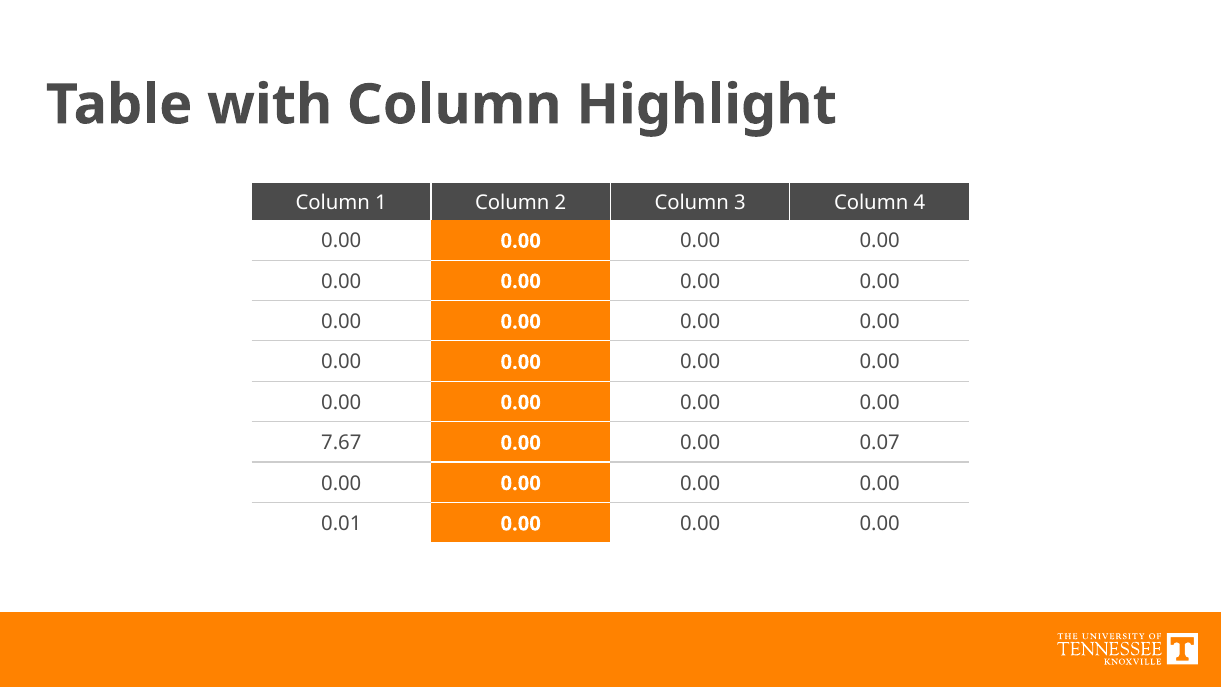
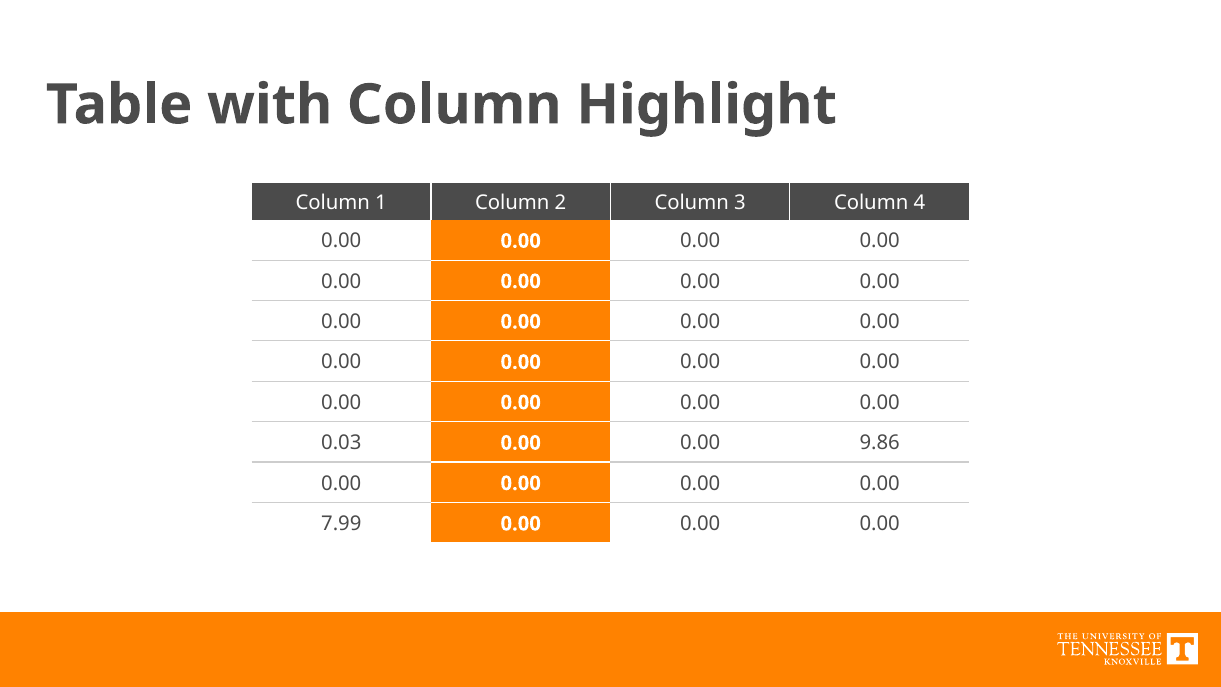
7.67: 7.67 -> 0.03 (341, 443)
0.07: 0.07 -> 9.86 (880, 443)
0.01: 0.01 -> 7.99 (341, 524)
